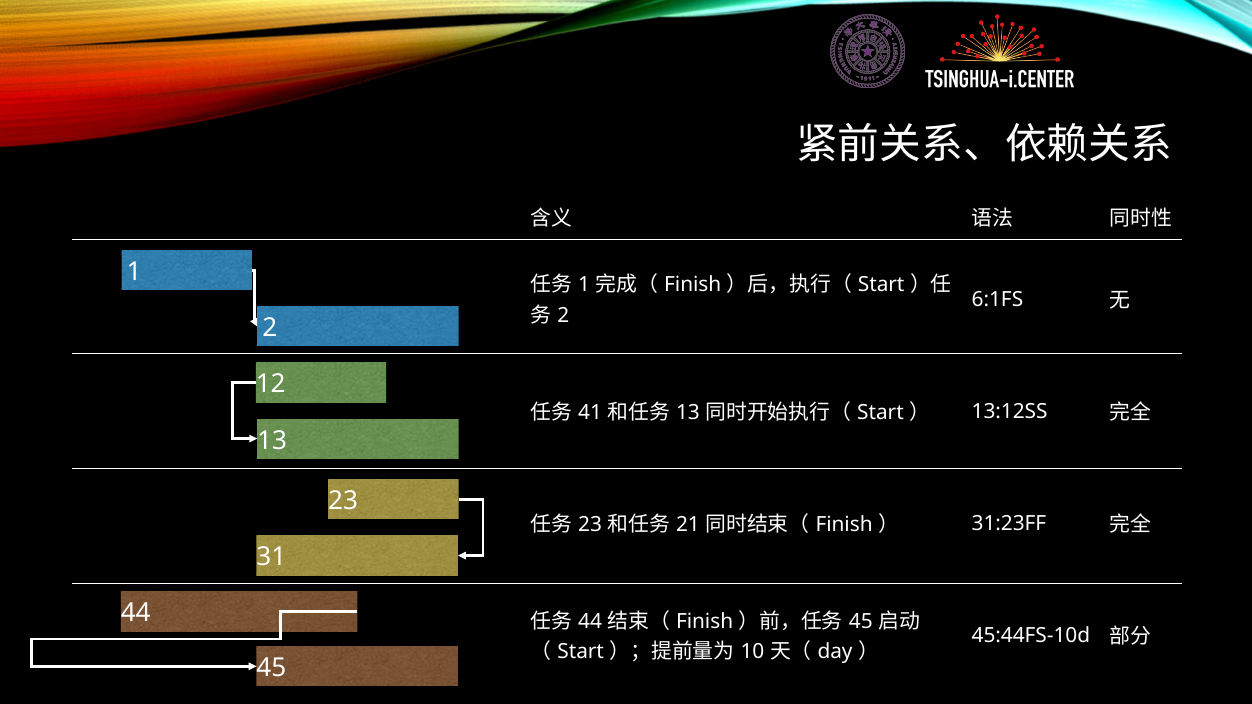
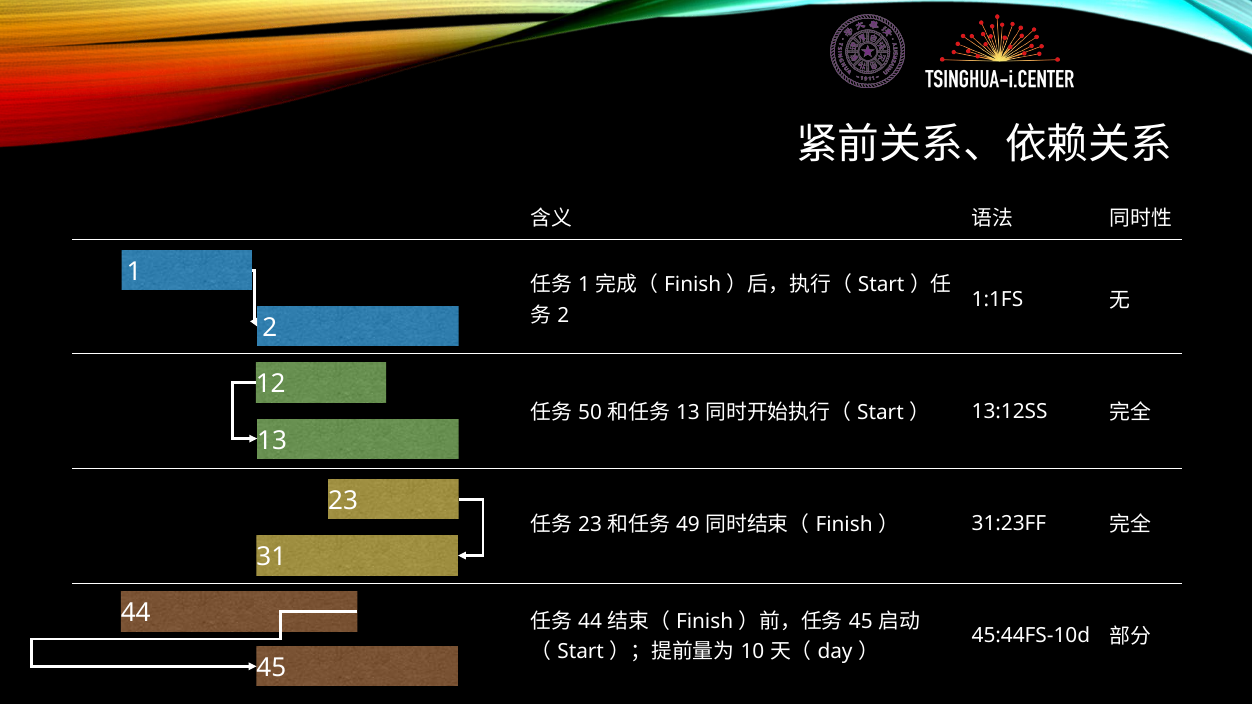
6:1FS: 6:1FS -> 1:1FS (997, 299)
41: 41 -> 50 (590, 412)
21: 21 -> 49 (688, 525)
